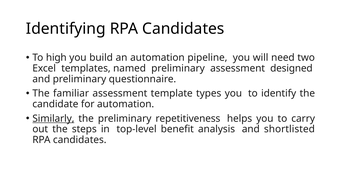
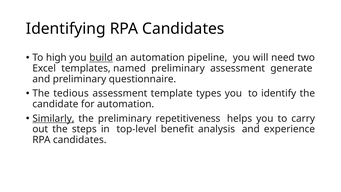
build underline: none -> present (101, 58)
designed: designed -> generate (291, 68)
familiar: familiar -> tedious (71, 93)
shortlisted: shortlisted -> experience (289, 129)
